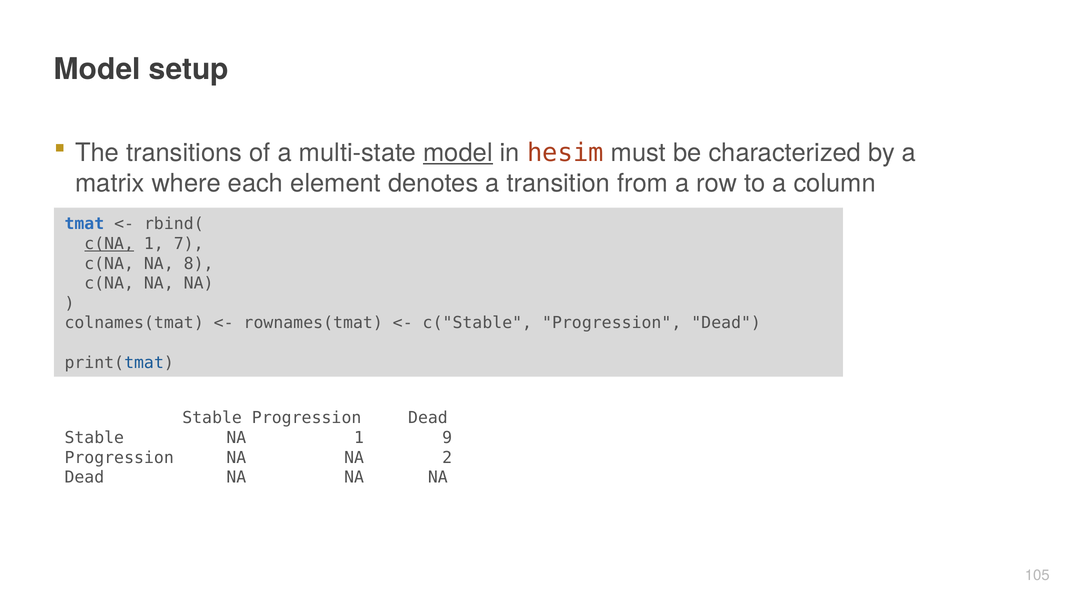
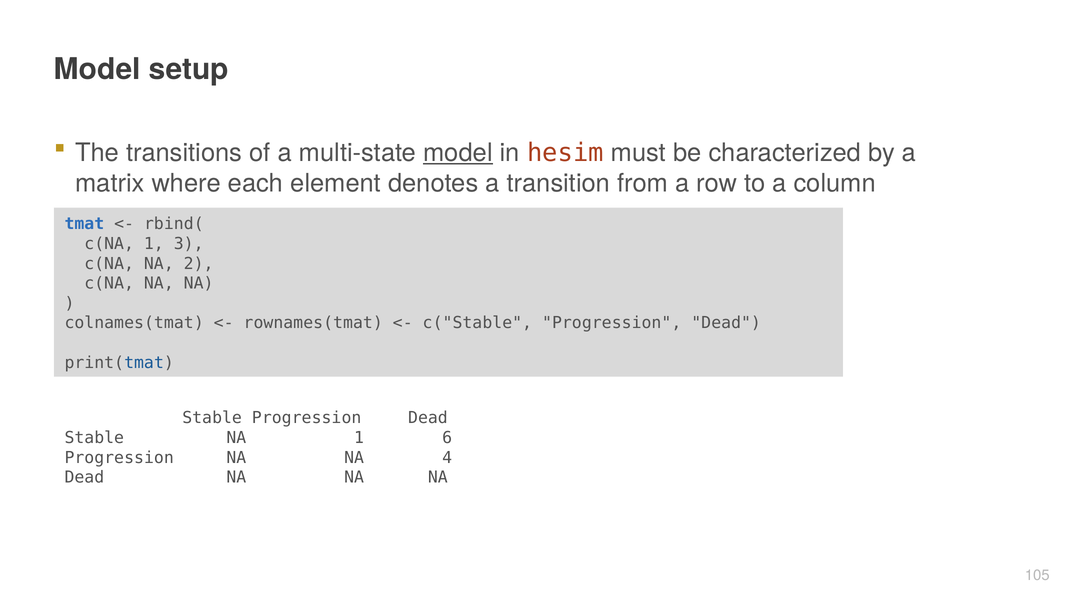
c(NA underline: present -> none (109, 244)
7: 7 -> 3 (189, 244)
8: 8 -> 2 (199, 264)
9: 9 -> 6 (447, 438)
2: 2 -> 4 (447, 458)
